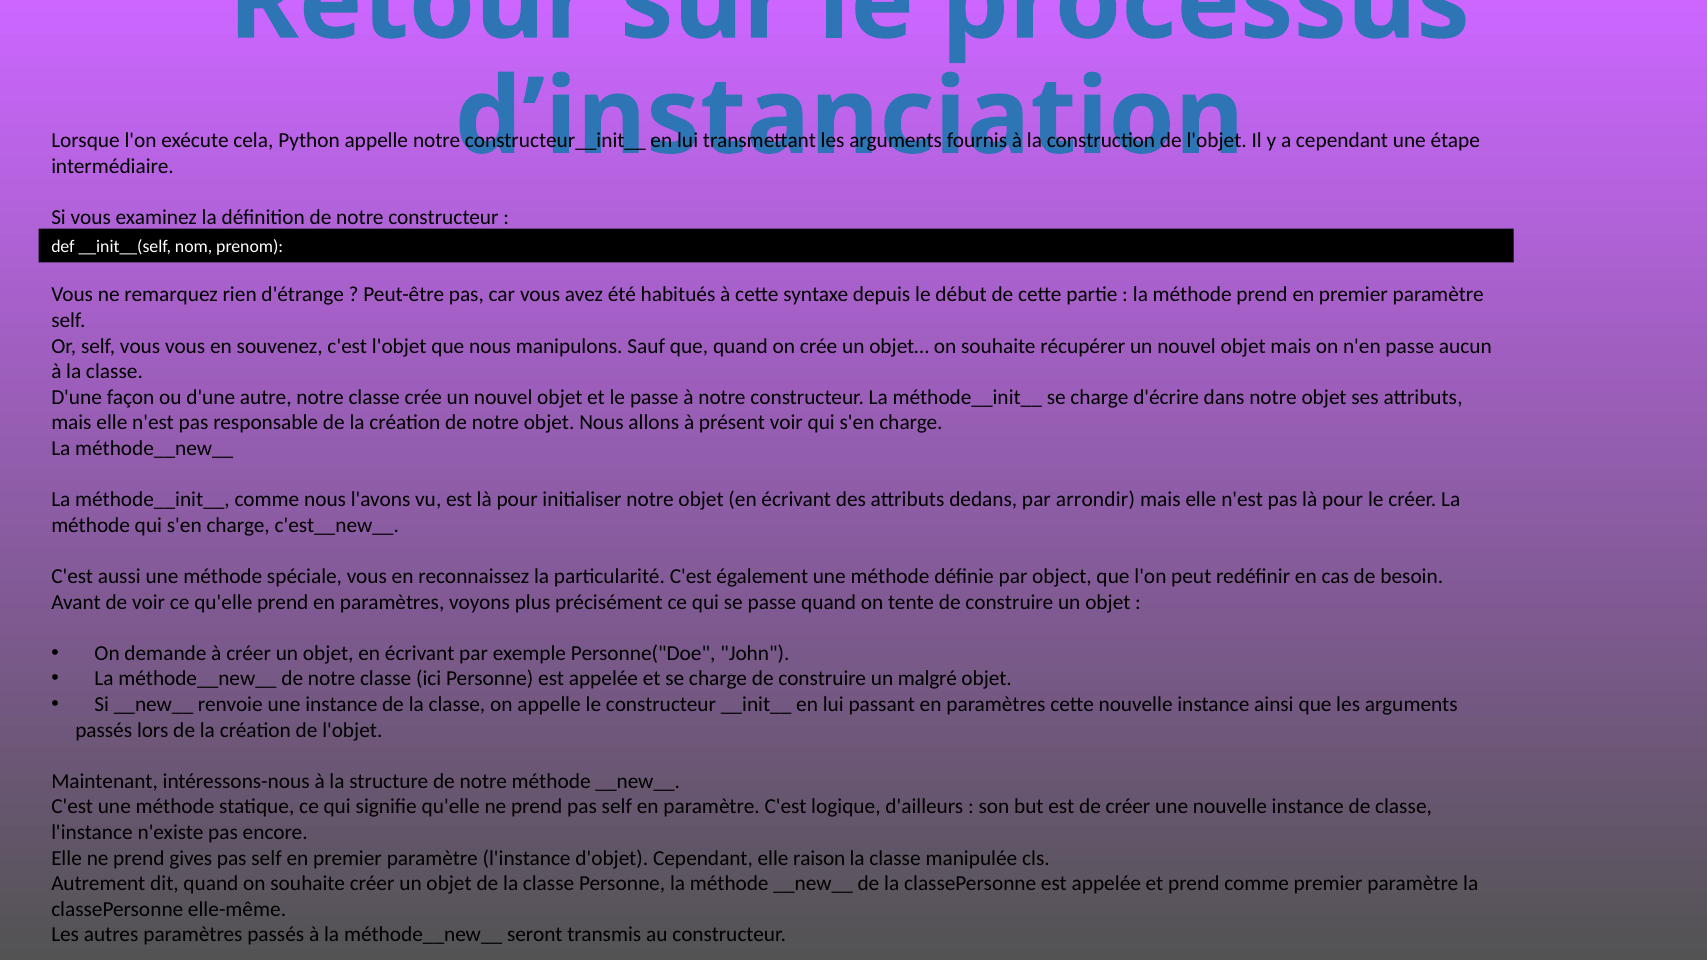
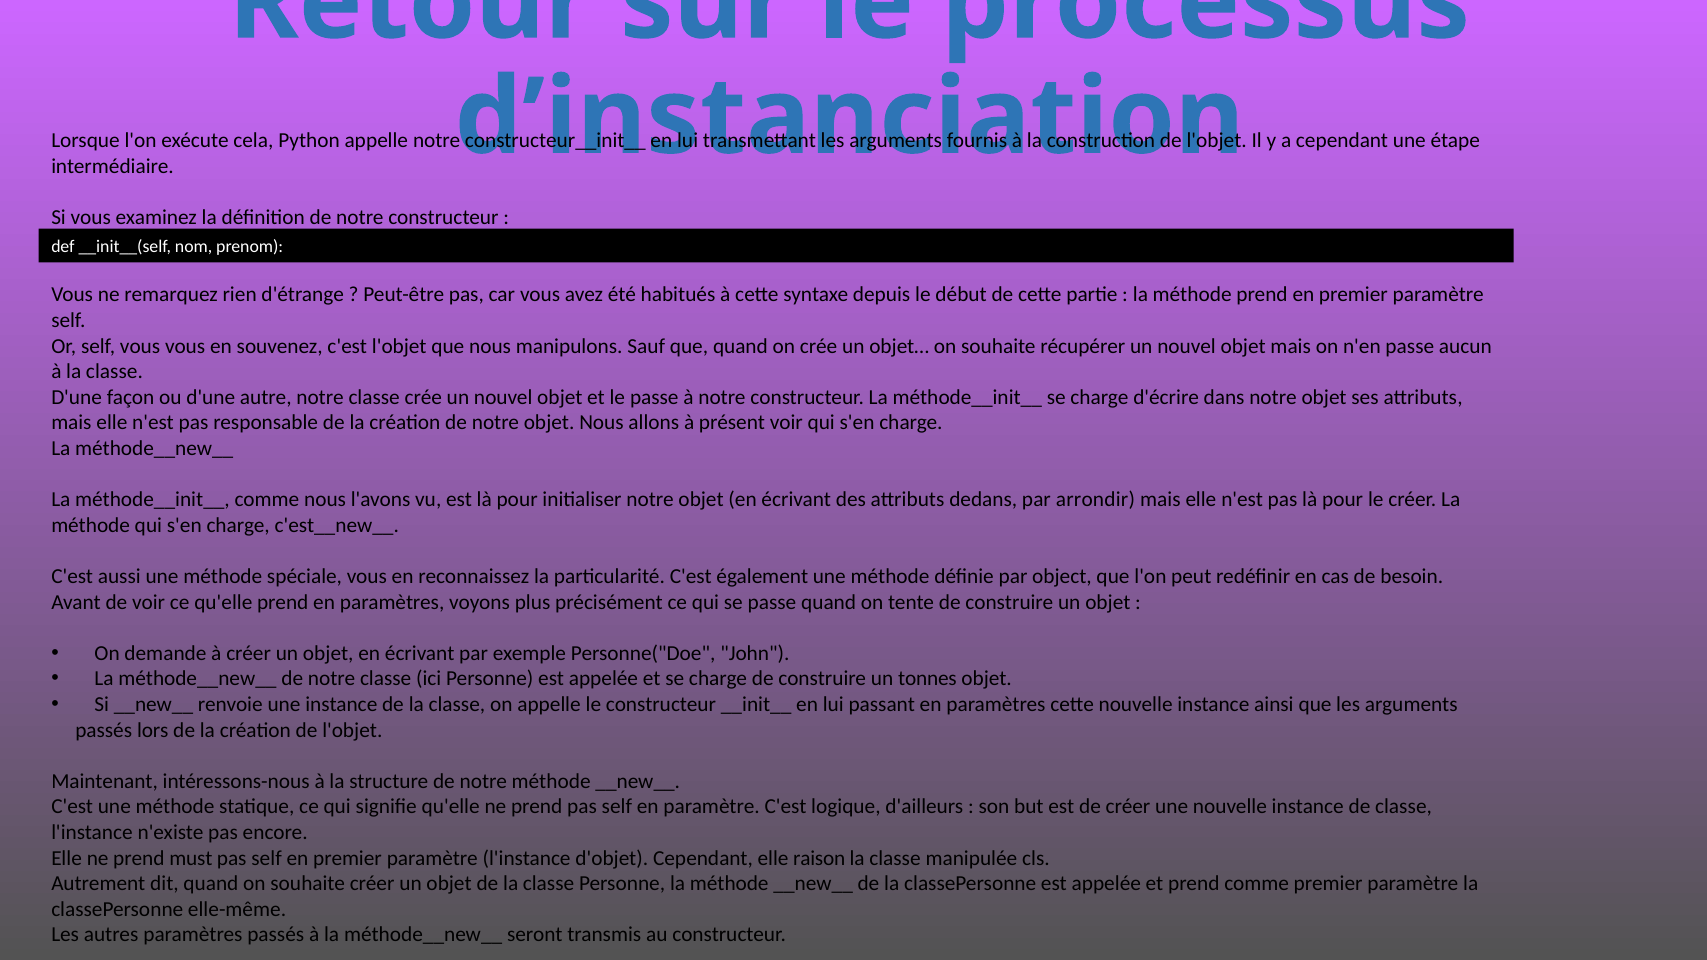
malgré: malgré -> tonnes (927, 679)
gives: gives -> must (191, 858)
